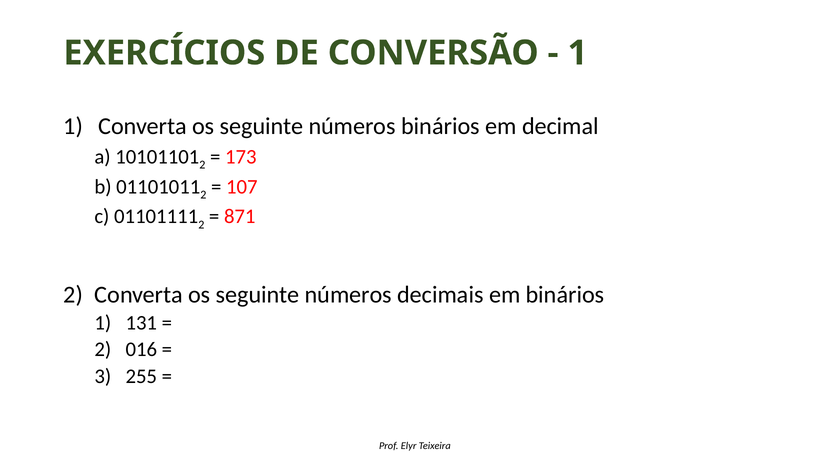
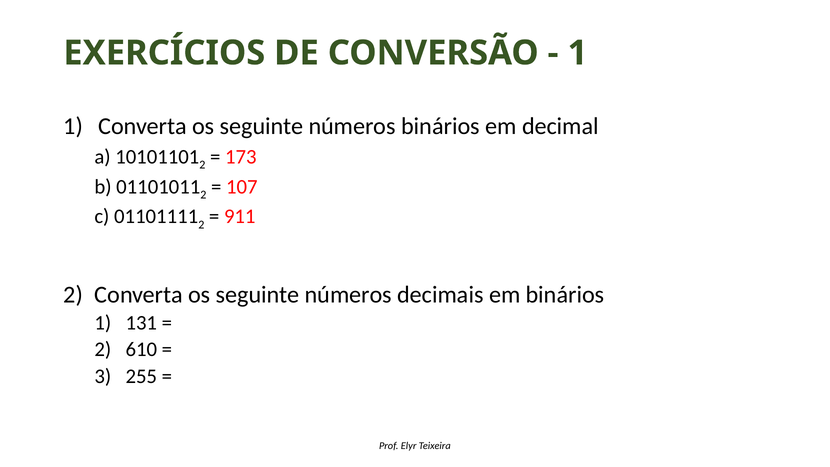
871: 871 -> 911 (240, 216)
016: 016 -> 610 (141, 349)
